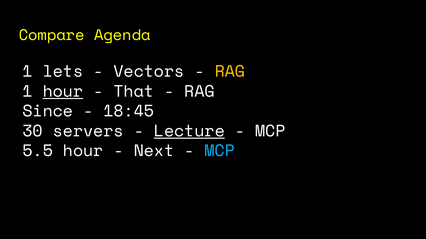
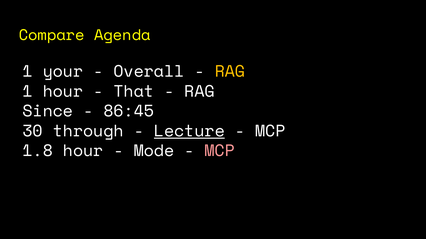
lets: lets -> your (63, 72)
Vectors: Vectors -> Overall (149, 72)
hour underline: present -> none (63, 92)
18:45: 18:45 -> 86:45 (129, 111)
servers: servers -> through (88, 131)
5.5: 5.5 -> 1.8 (38, 151)
Next: Next -> Mode (154, 151)
MCP colour: light blue -> pink (220, 151)
